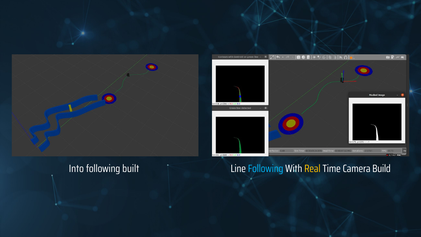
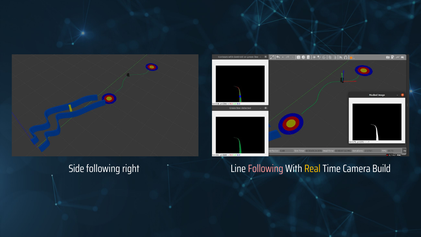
Into: Into -> Side (76, 169)
built: built -> right (131, 169)
Following colour: light blue -> pink (266, 169)
